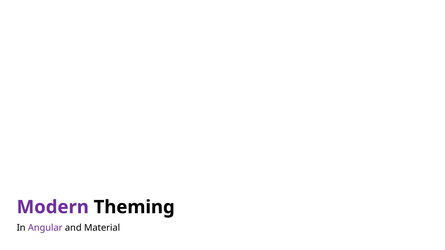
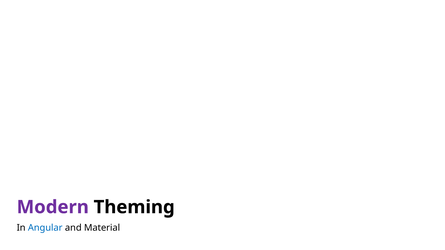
Angular colour: purple -> blue (45, 228)
